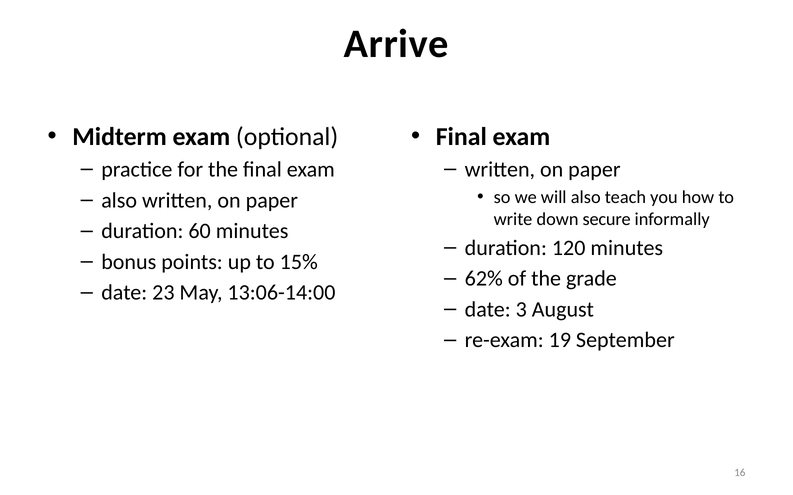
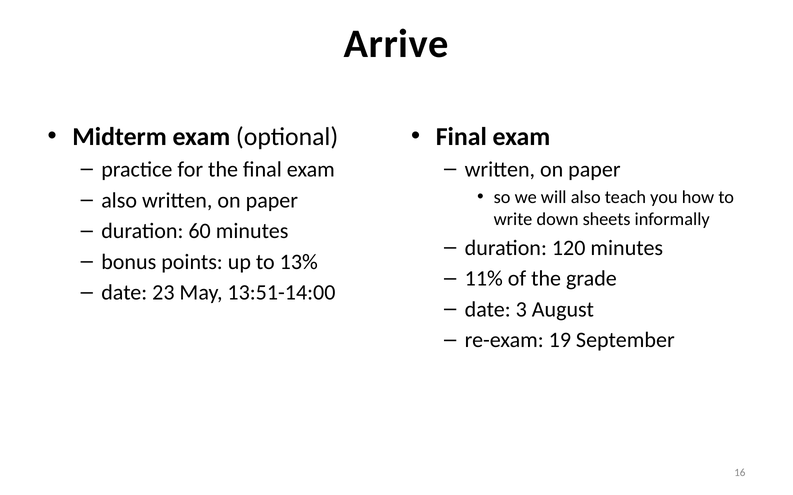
secure: secure -> sheets (607, 219)
15%: 15% -> 13% (299, 262)
62%: 62% -> 11% (484, 279)
13:06-14:00: 13:06-14:00 -> 13:51-14:00 (281, 293)
